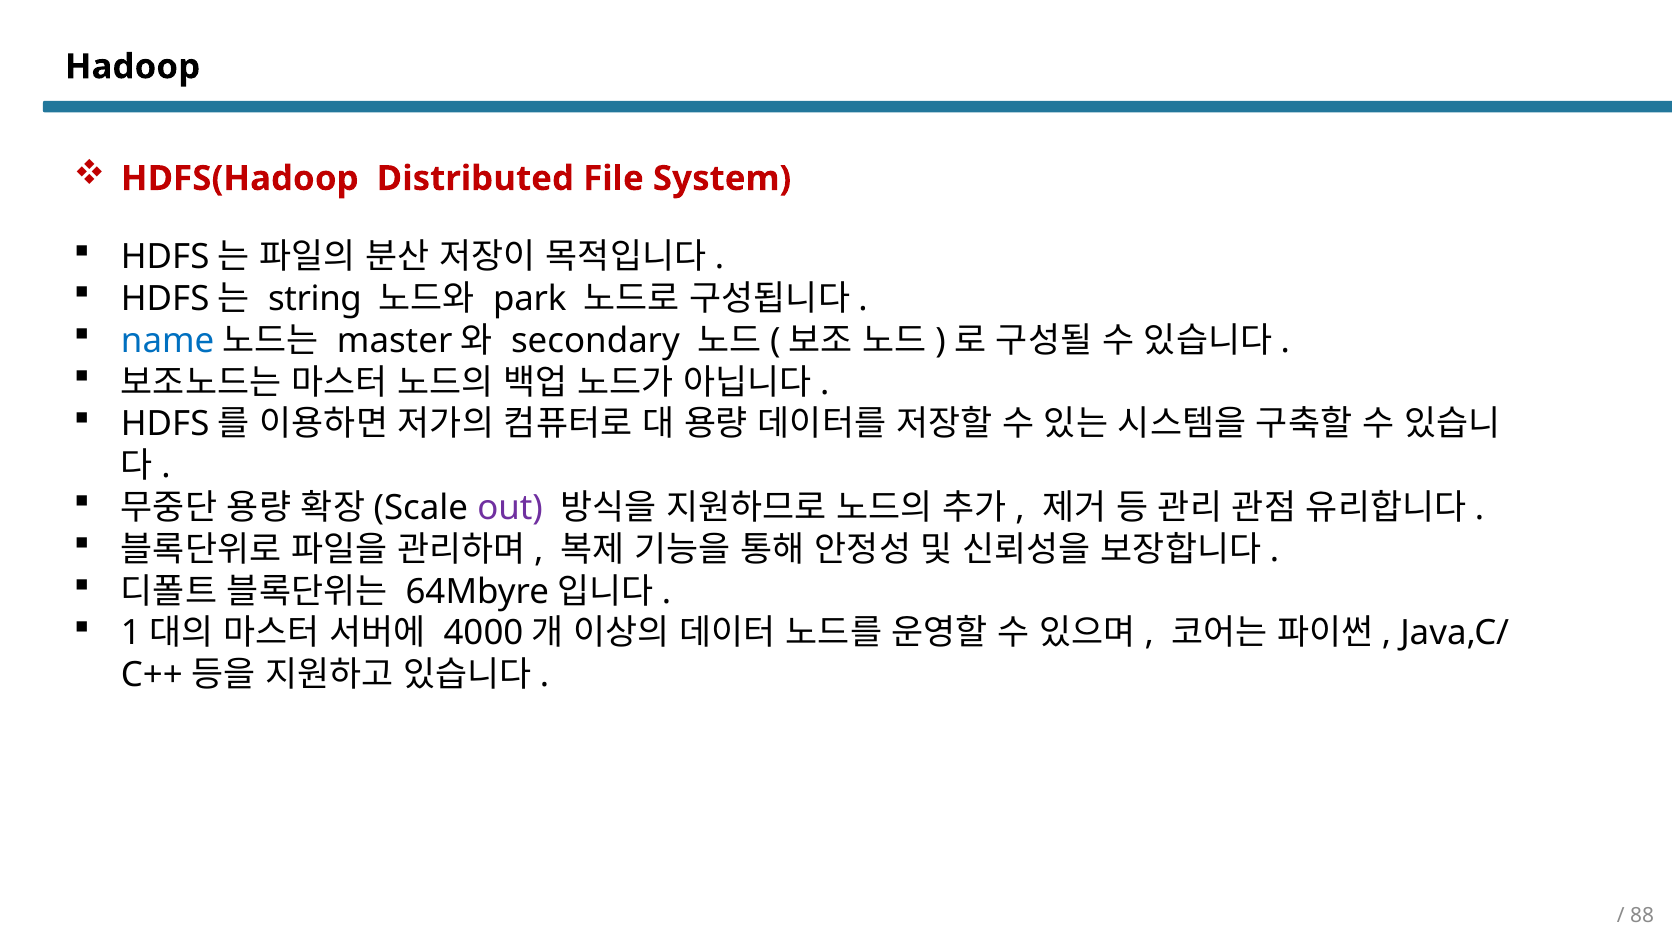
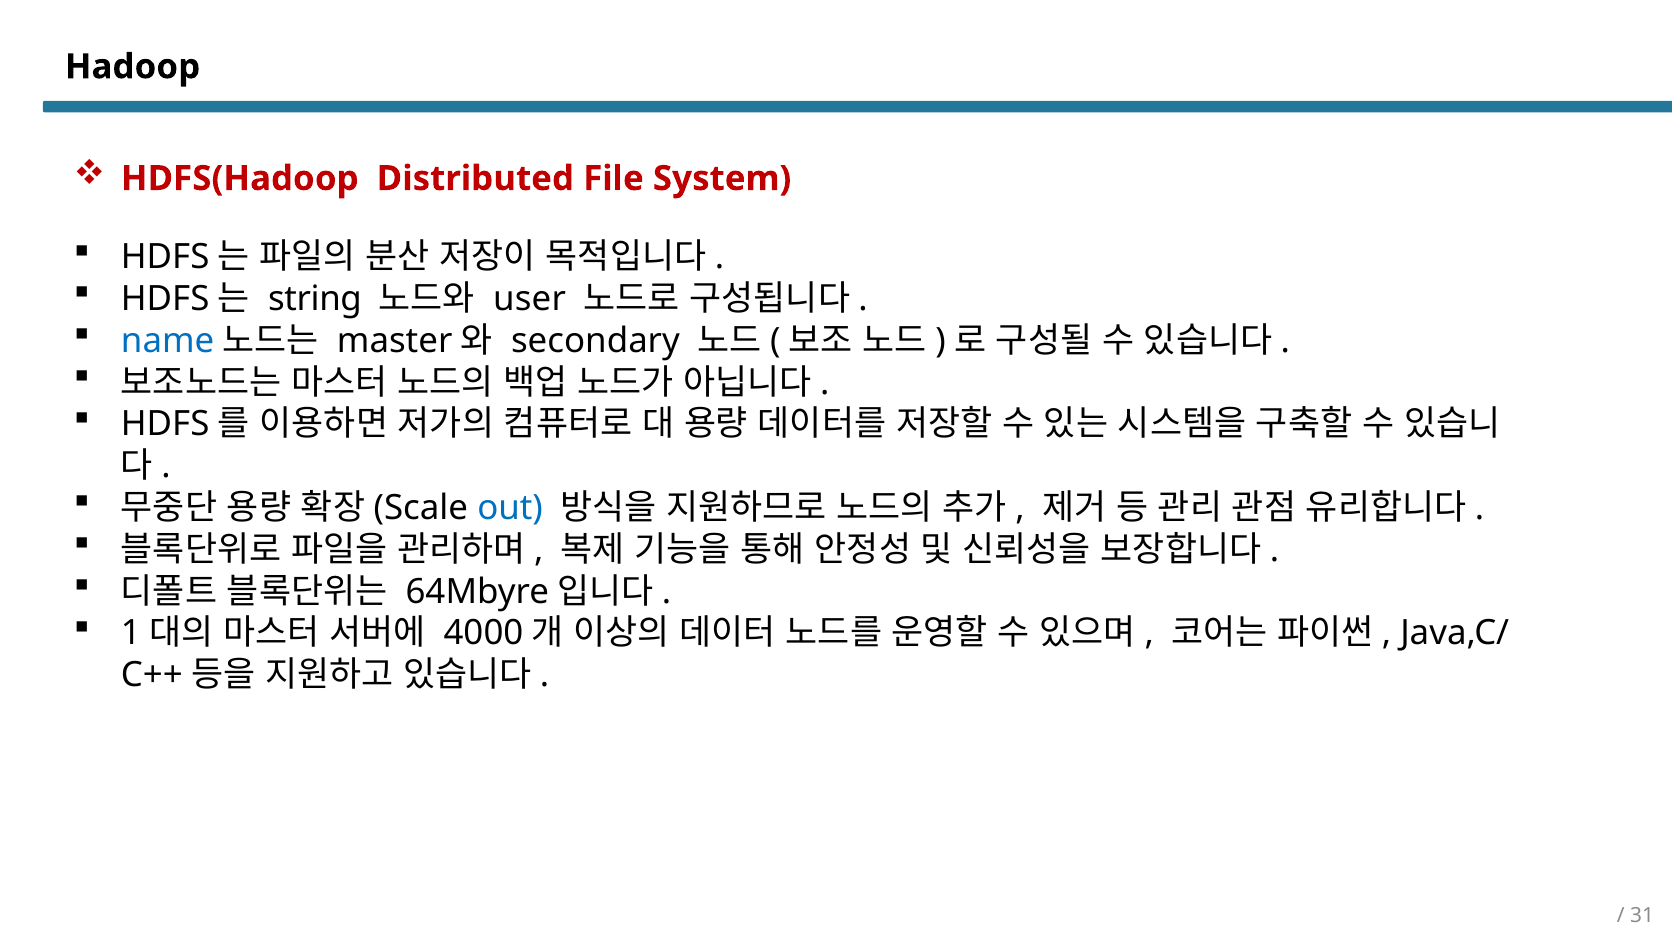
park: park -> user (530, 299)
out colour: purple -> blue (510, 508)
88: 88 -> 31 (1642, 916)
